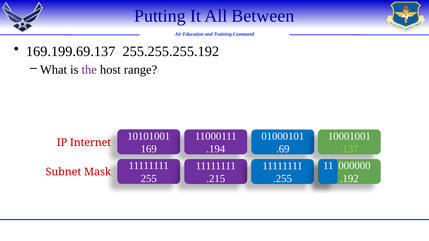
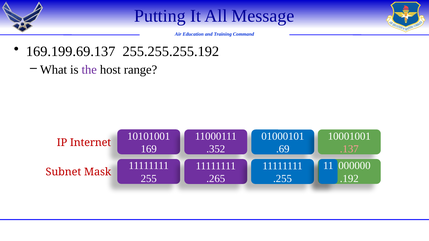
Between: Between -> Message (263, 16)
.194: .194 -> .352 (216, 149)
.137 colour: light green -> pink (349, 149)
.215: .215 -> .265 (216, 179)
